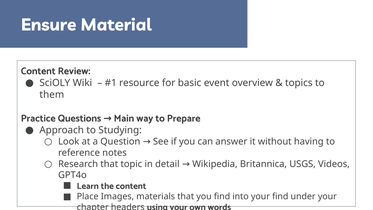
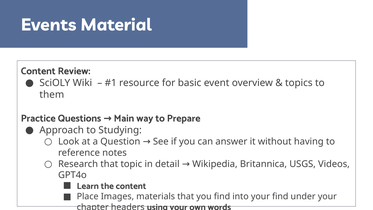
Ensure: Ensure -> Events (49, 25)
